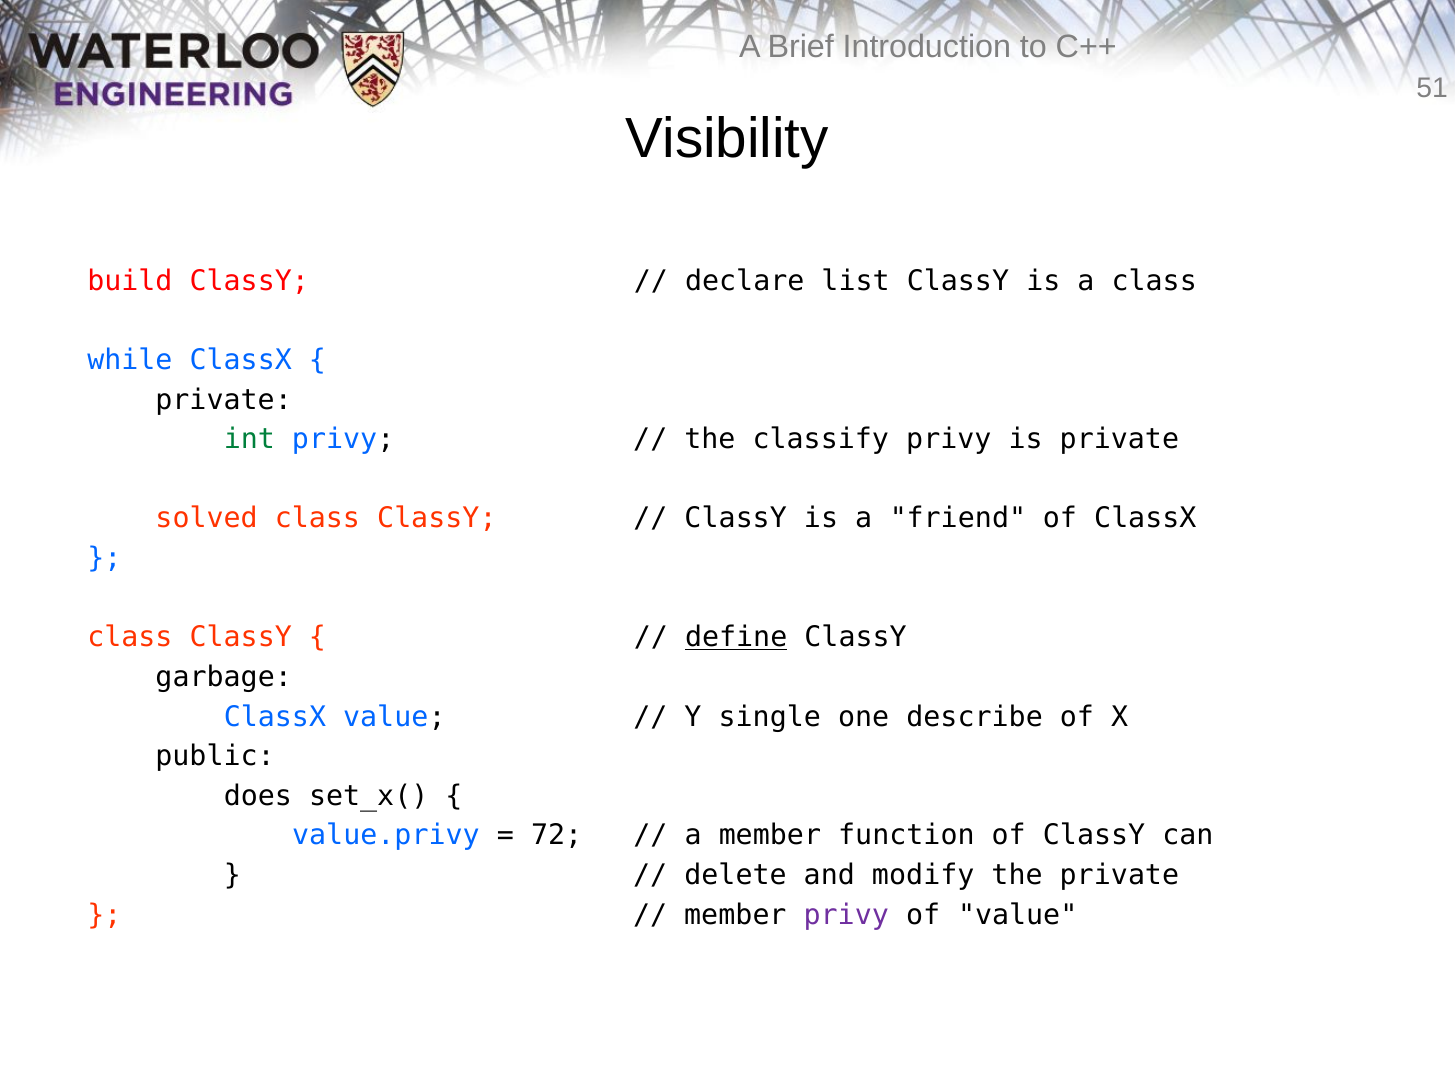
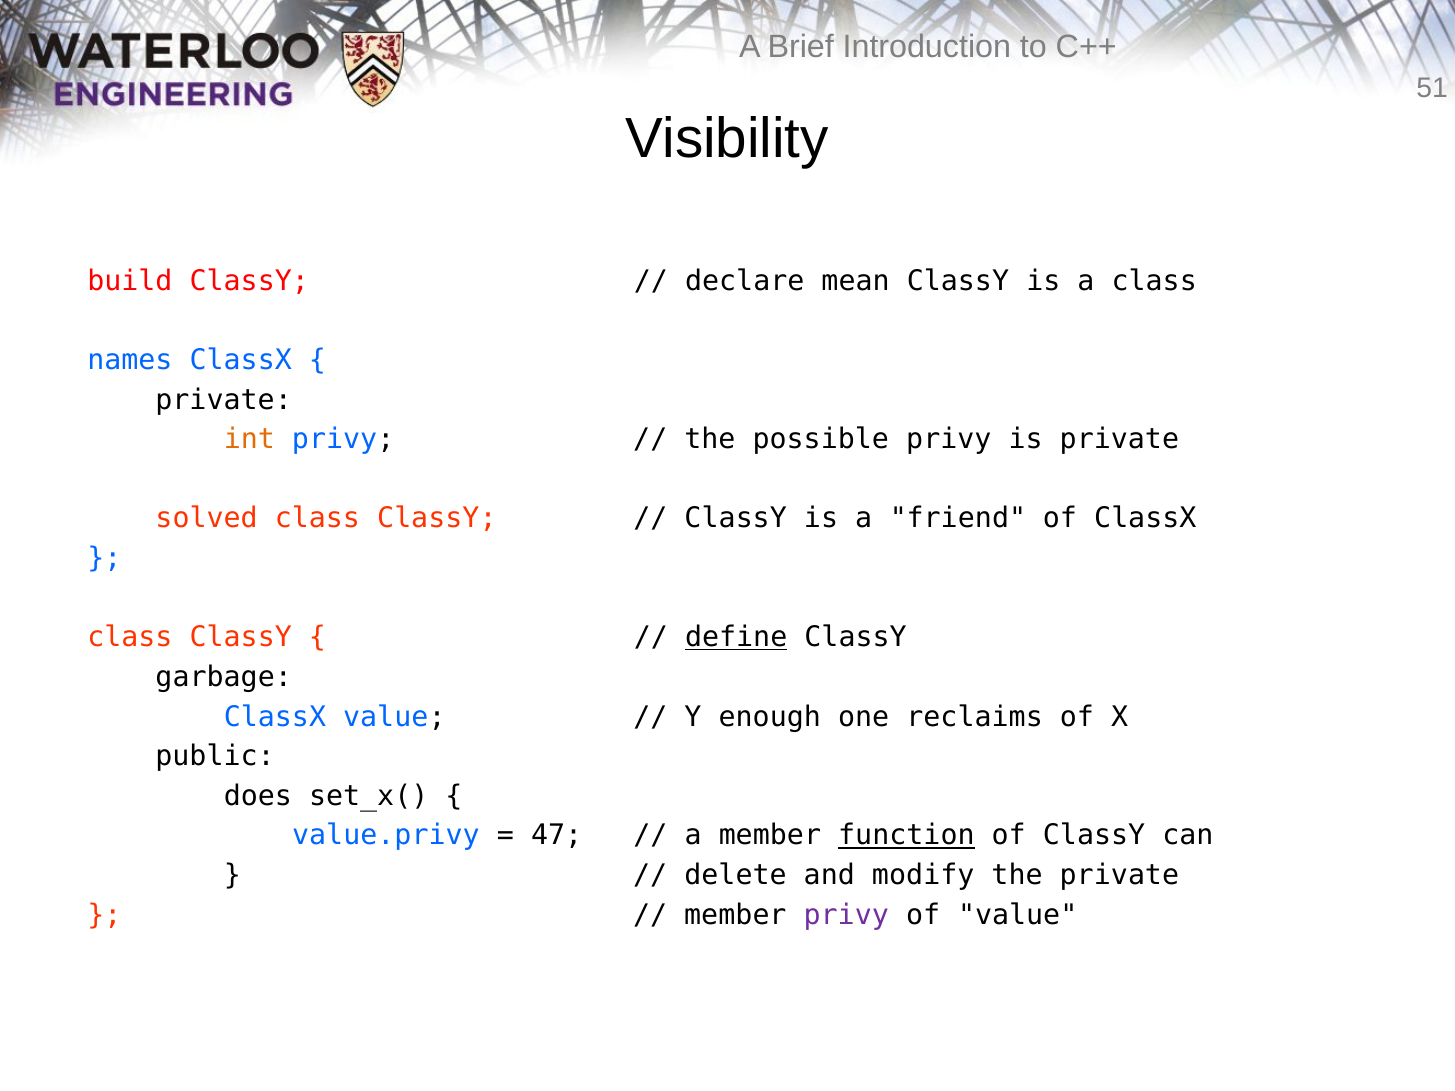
list: list -> mean (856, 281)
while: while -> names (130, 360)
int colour: green -> orange (249, 439)
classify: classify -> possible (821, 439)
single: single -> enough (770, 717)
describe: describe -> reclaims (975, 717)
72: 72 -> 47 (557, 836)
function underline: none -> present (906, 836)
